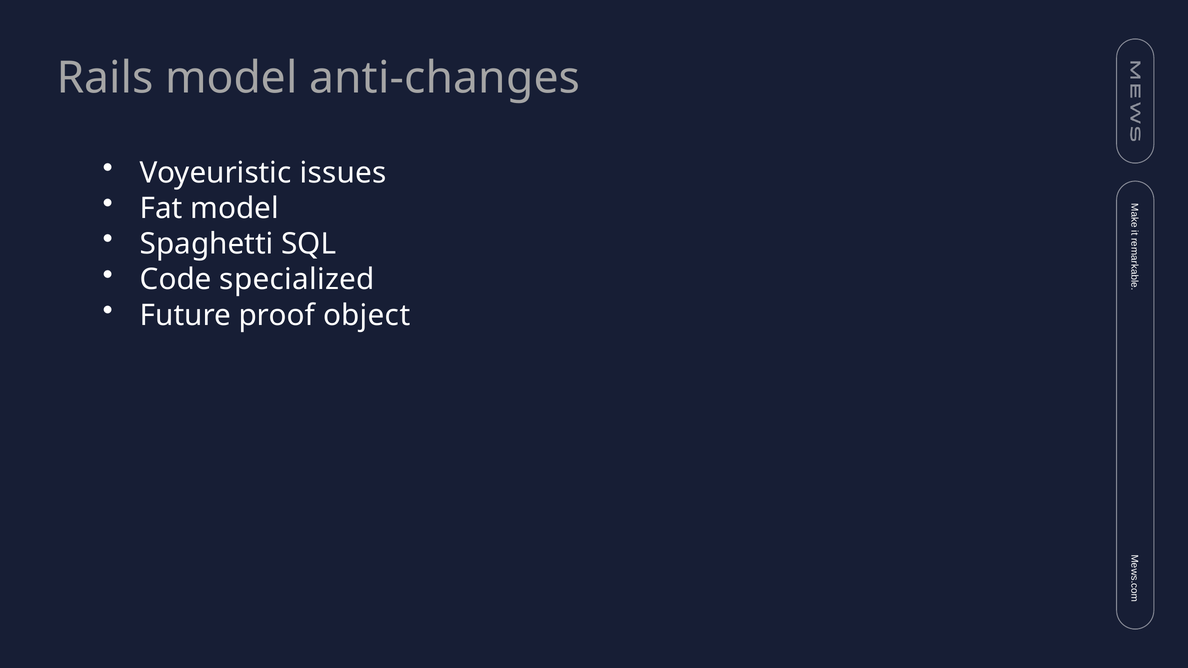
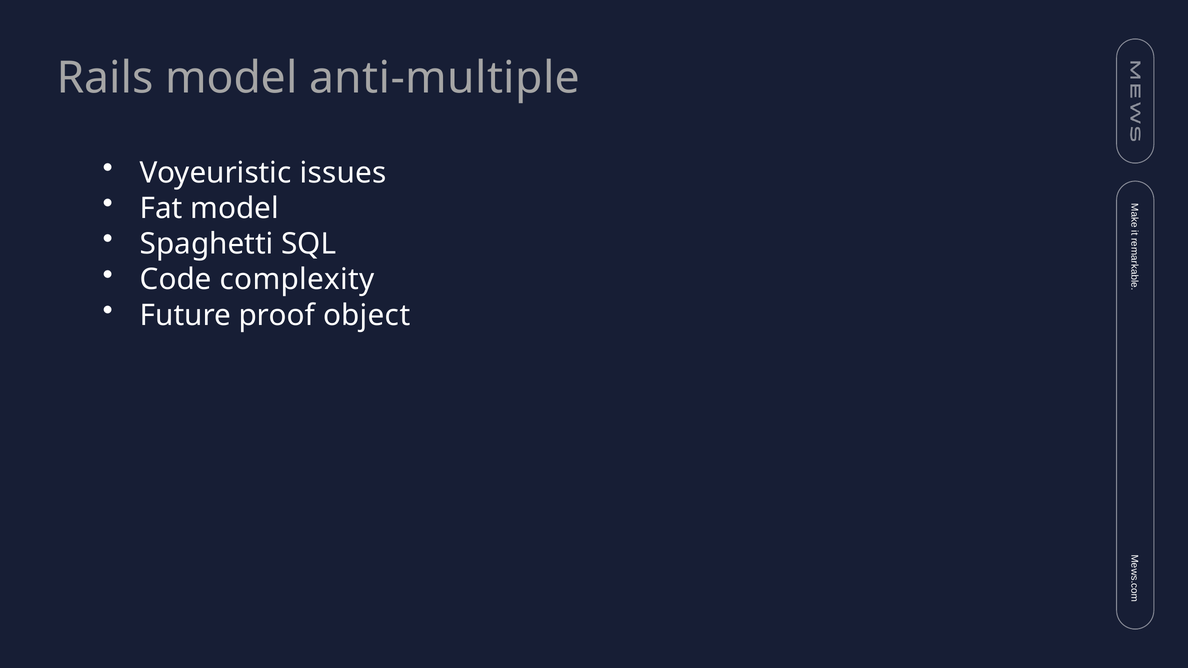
anti-changes: anti-changes -> anti-multiple (445, 78)
specialized: specialized -> complexity (297, 280)
